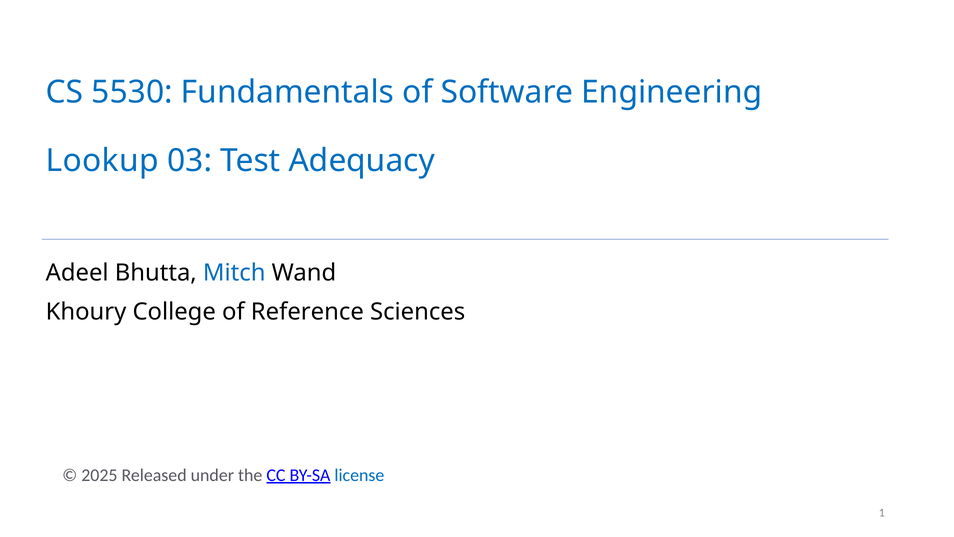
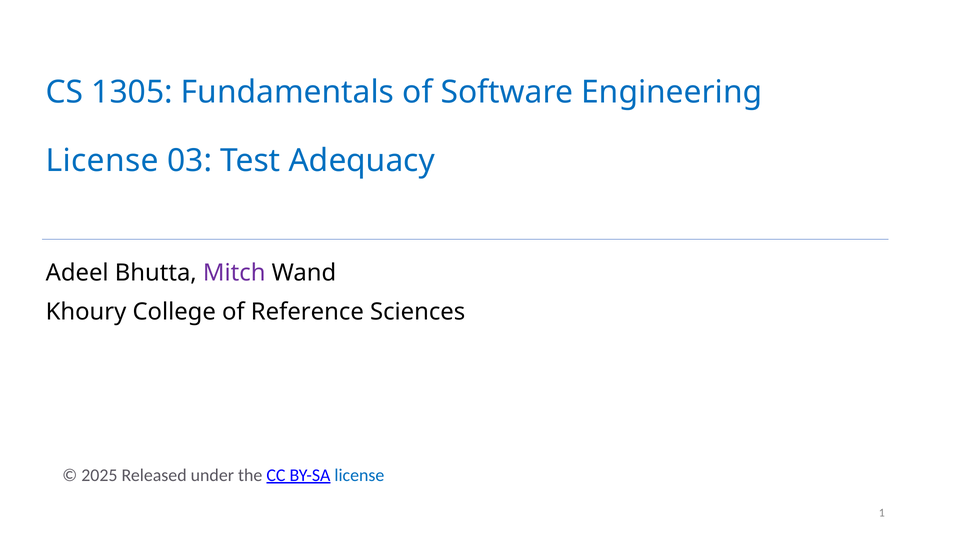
5530: 5530 -> 1305 (132, 92)
Lookup: Lookup -> License (102, 161)
Mitch colour: blue -> purple (234, 273)
